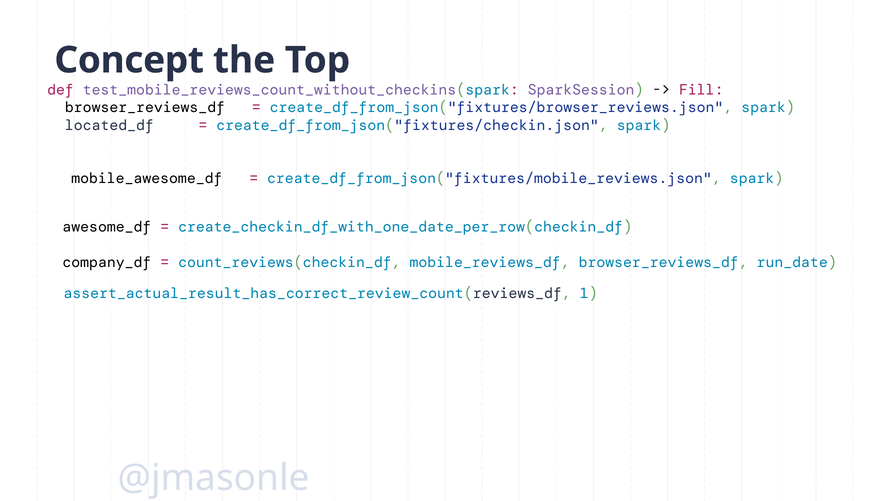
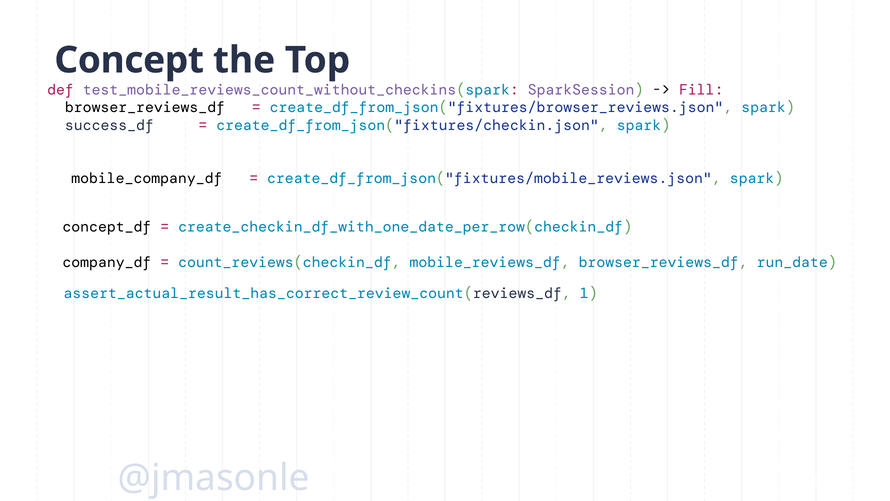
located_df: located_df -> success_df (109, 125)
mobile_awesome_df: mobile_awesome_df -> mobile_company_df (147, 178)
awesome_df: awesome_df -> concept_df (107, 227)
